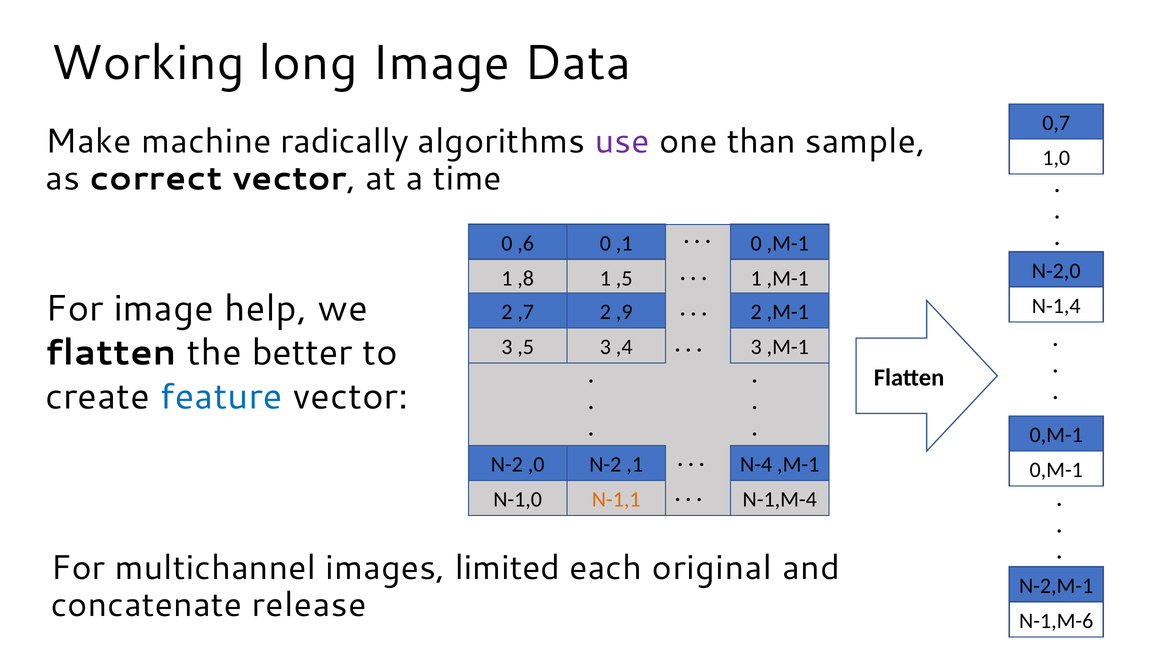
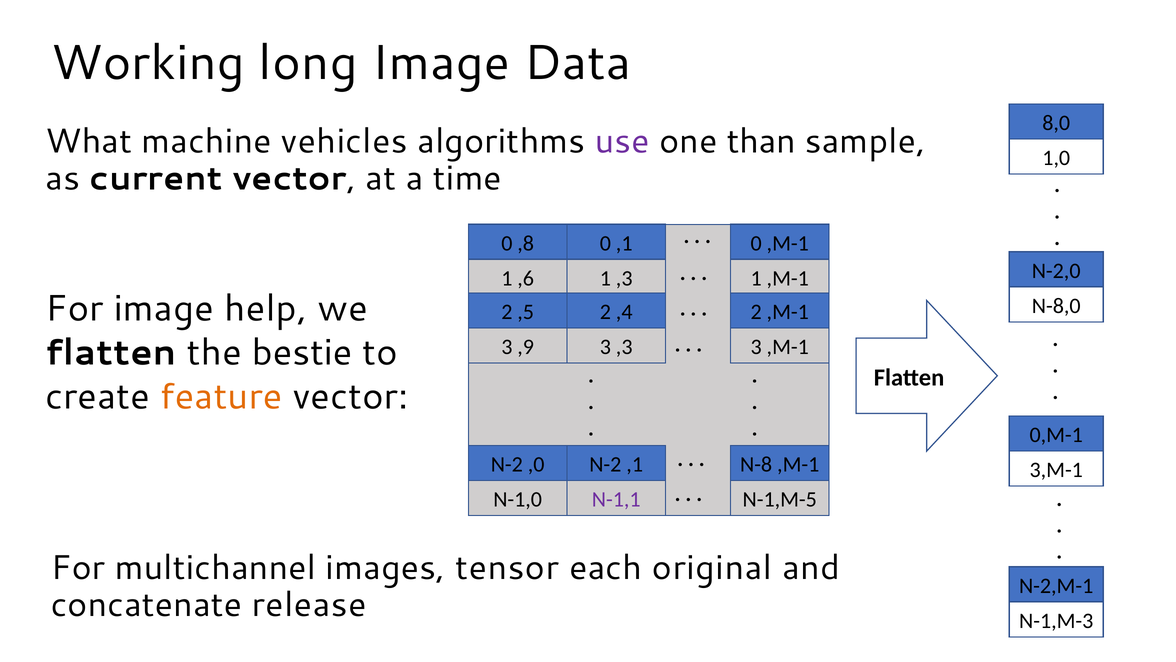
0,7: 0,7 -> 8,0 (1056, 123)
Make: Make -> What (89, 141)
radically: radically -> vehicles (344, 141)
correct: correct -> current (156, 178)
,6: ,6 -> ,8 (526, 243)
,8: ,8 -> ,6 (526, 278)
1 ,5: ,5 -> ,3 (624, 278)
N-1,4: N-1,4 -> N-8,0 (1056, 306)
,7: ,7 -> ,5 (526, 312)
,9: ,9 -> ,4 (624, 312)
3 ,5: ,5 -> ,9 (526, 347)
3 ,4: ,4 -> ,3 (624, 347)
better: better -> bestie (302, 352)
feature colour: blue -> orange (221, 396)
N-4: N-4 -> N-8 (756, 464)
0,M-1: 0,M-1 -> 3,M-1 (1056, 470)
N-1,1 colour: orange -> purple (616, 499)
N-1,M-4: N-1,M-4 -> N-1,M-5 (780, 499)
limited: limited -> tensor (507, 567)
N-1,M-6: N-1,M-6 -> N-1,M-3 (1056, 620)
